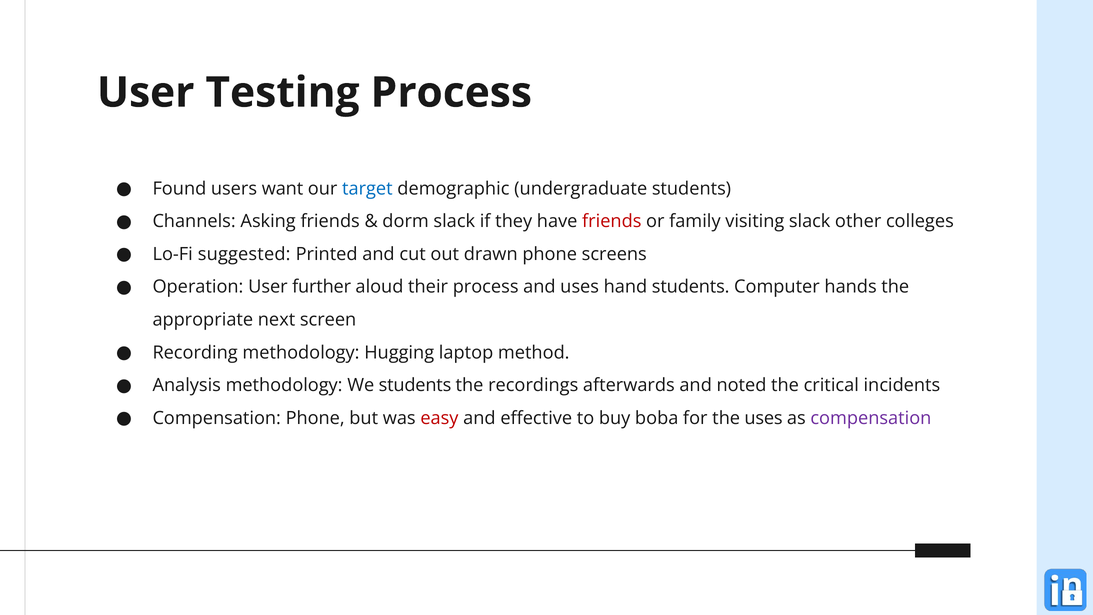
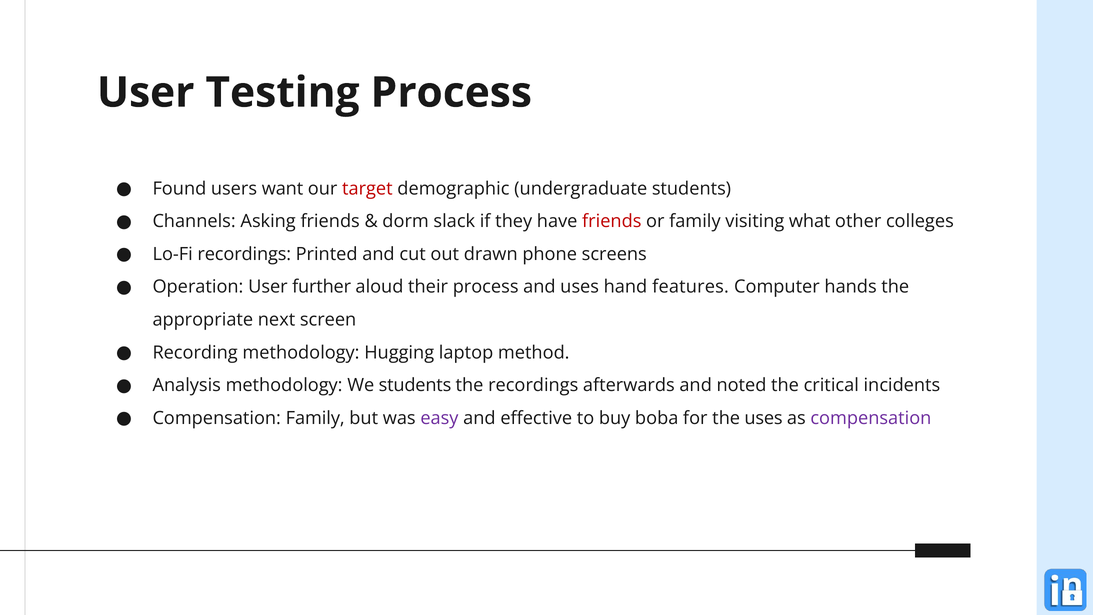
target colour: blue -> red (367, 188)
visiting slack: slack -> what (810, 221)
Lo-Fi suggested: suggested -> recordings (244, 254)
hand students: students -> features (691, 287)
Compensation Phone: Phone -> Family (315, 418)
easy colour: red -> purple (439, 418)
